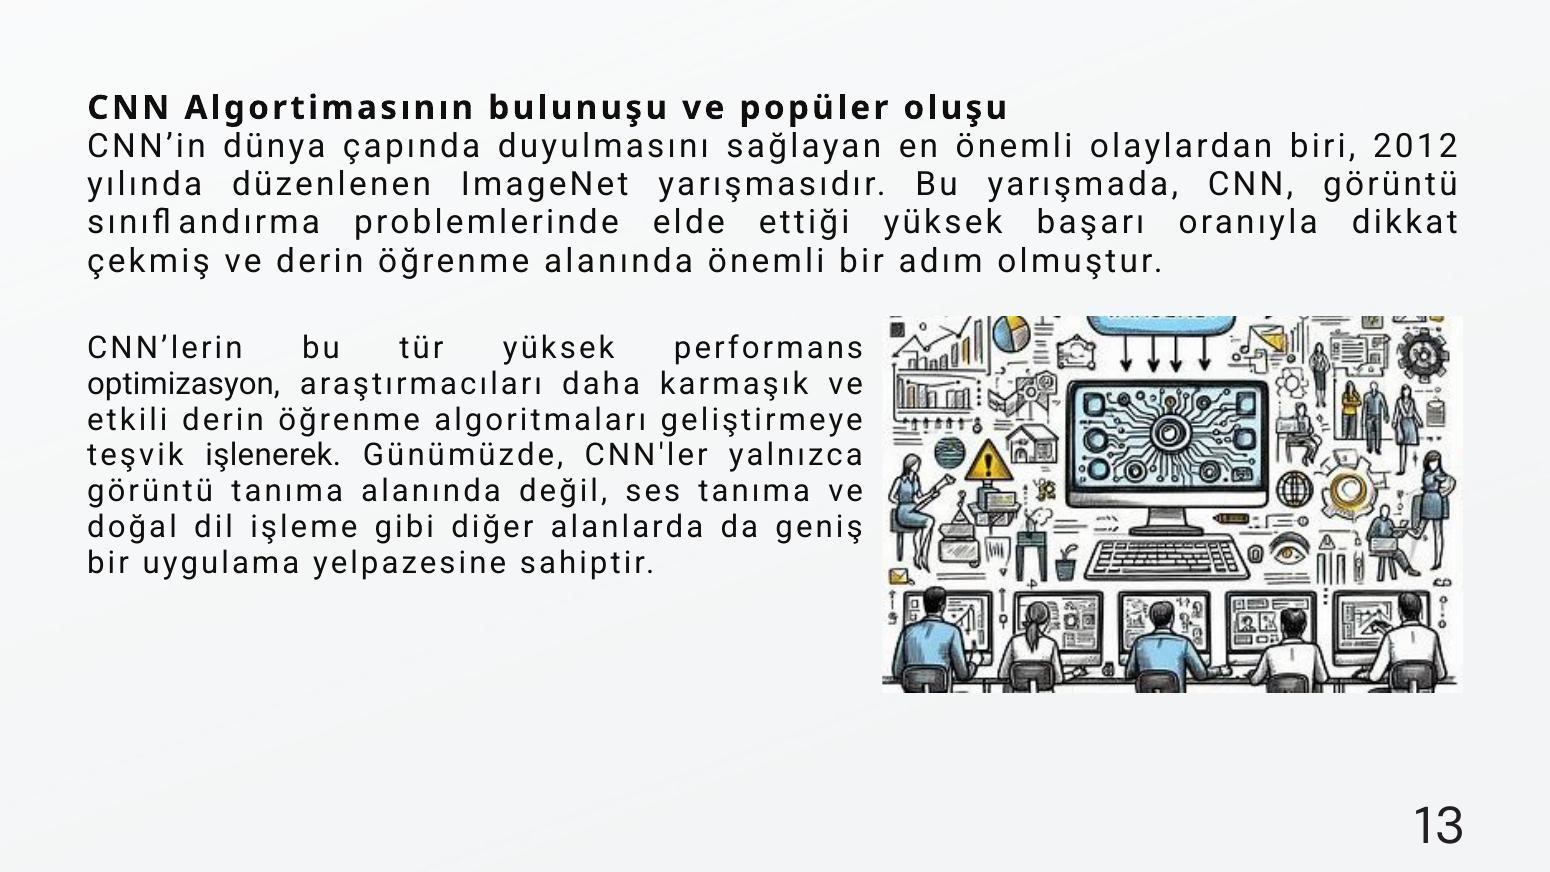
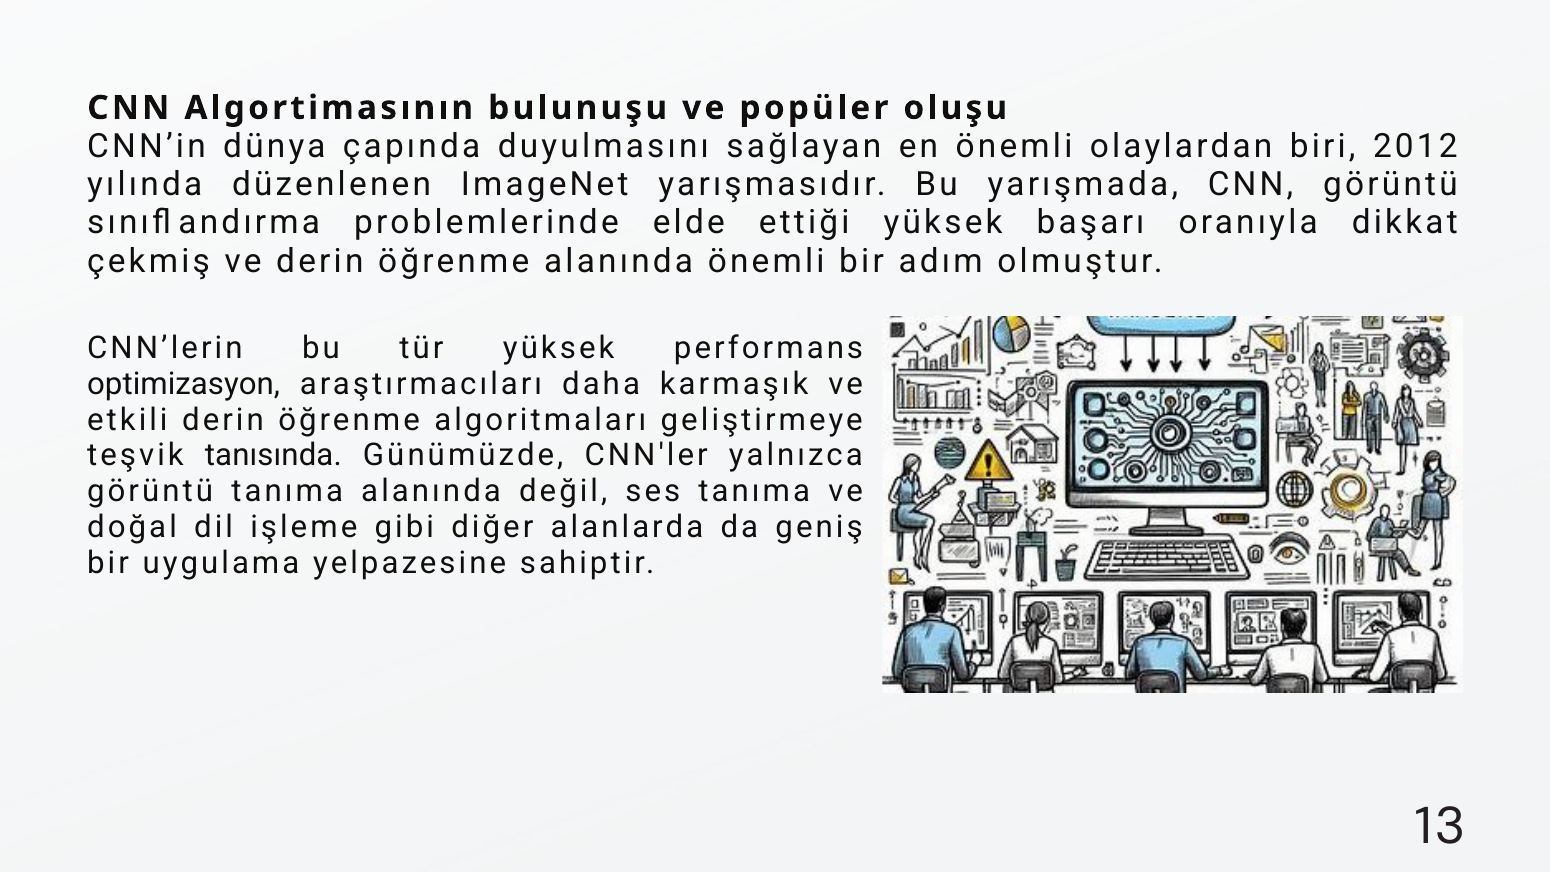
işlenerek: işlenerek -> tanısında (273, 456)
